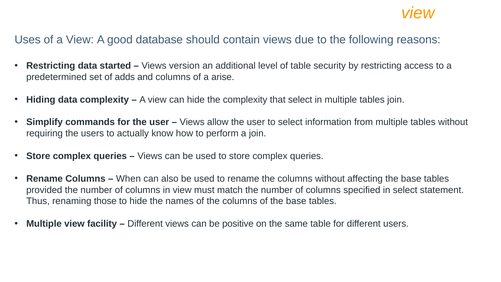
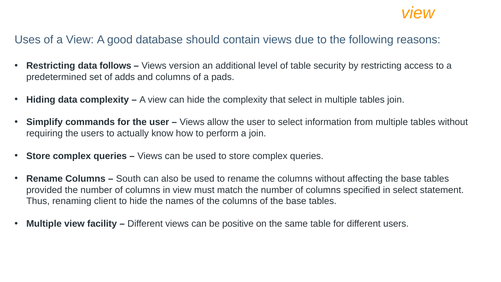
started: started -> follows (115, 66)
arise: arise -> pads (223, 77)
When: When -> South (128, 179)
those: those -> client (105, 201)
